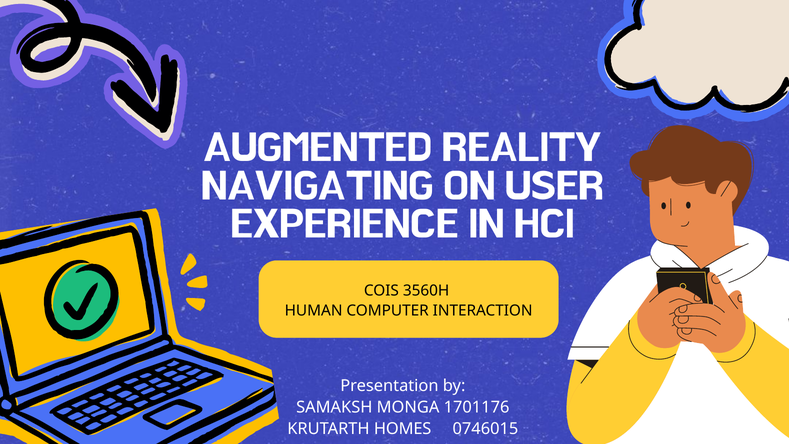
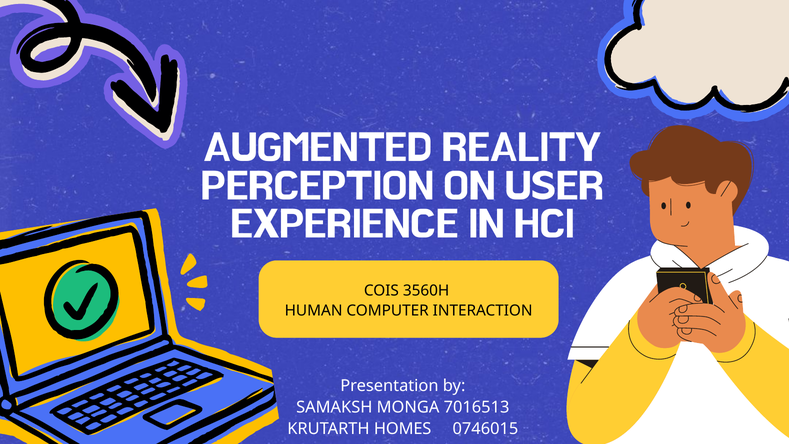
NAVIGATING: NAVIGATING -> PERCEPTION (318, 184)
1701176: 1701176 -> 7016513 (477, 407)
